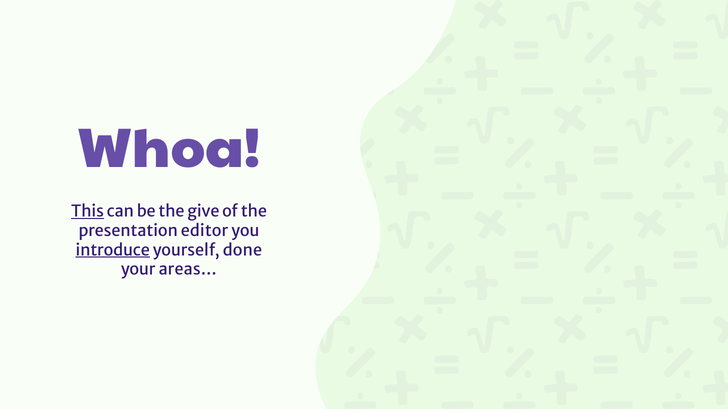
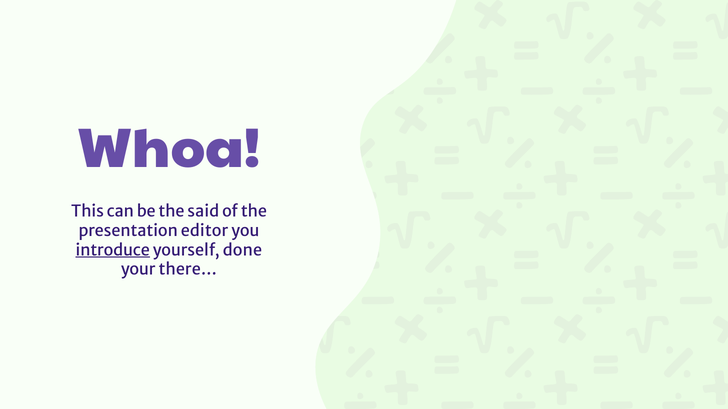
This underline: present -> none (88, 212)
give: give -> said (203, 212)
areas…: areas… -> there… (188, 270)
